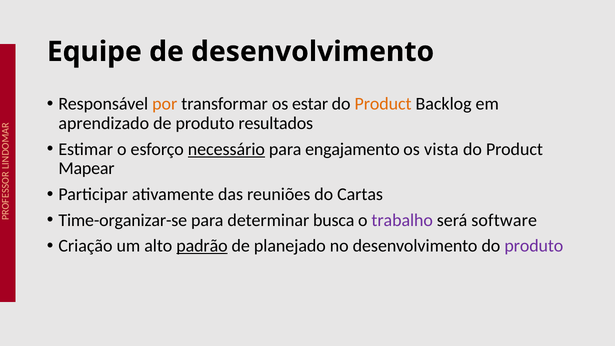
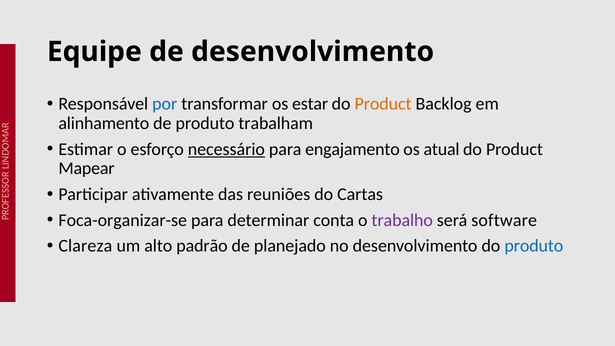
por colour: orange -> blue (165, 104)
aprendizado: aprendizado -> alinhamento (104, 123)
resultados: resultados -> trabalham (276, 123)
vista: vista -> atual (442, 149)
Time-organizar-se: Time-organizar-se -> Foca-organizar-se (123, 220)
busca: busca -> conta (334, 220)
Criação: Criação -> Clareza (85, 246)
padrão underline: present -> none (202, 246)
produto colour: purple -> blue (534, 246)
